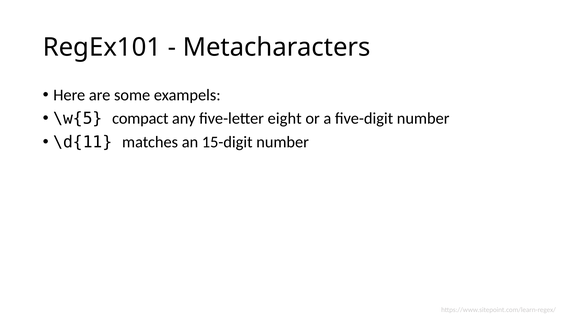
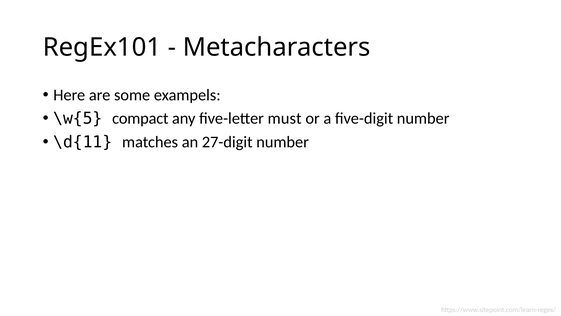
eight: eight -> must (285, 118)
15-digit: 15-digit -> 27-digit (227, 142)
